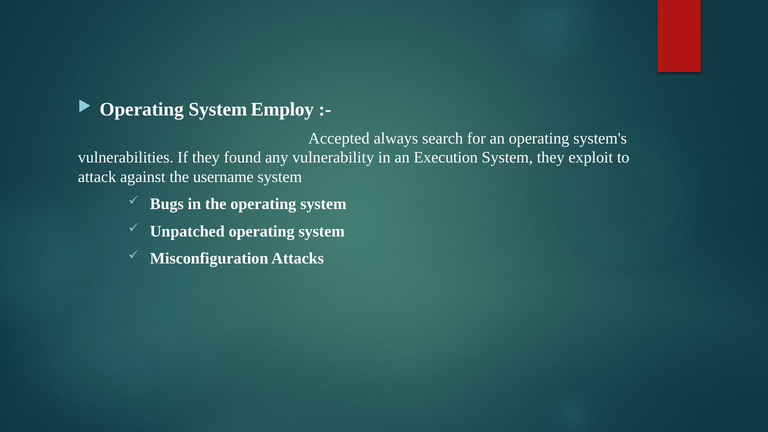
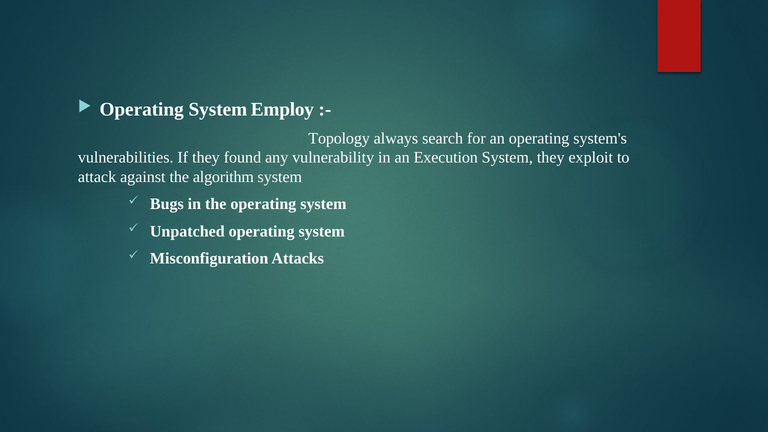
Accepted: Accepted -> Topology (339, 138)
username: username -> algorithm (223, 177)
